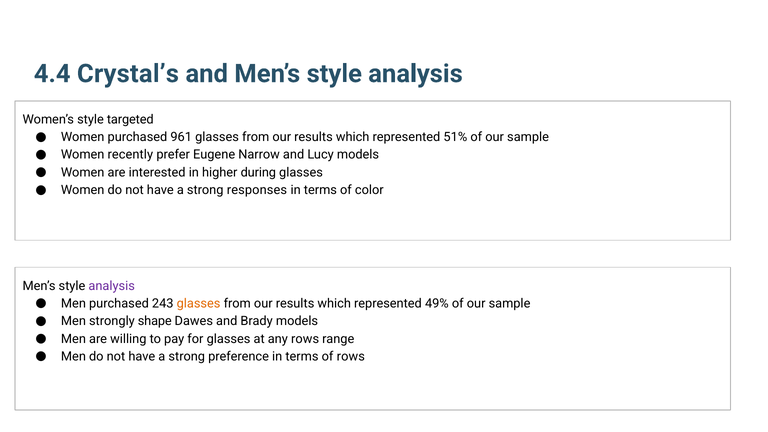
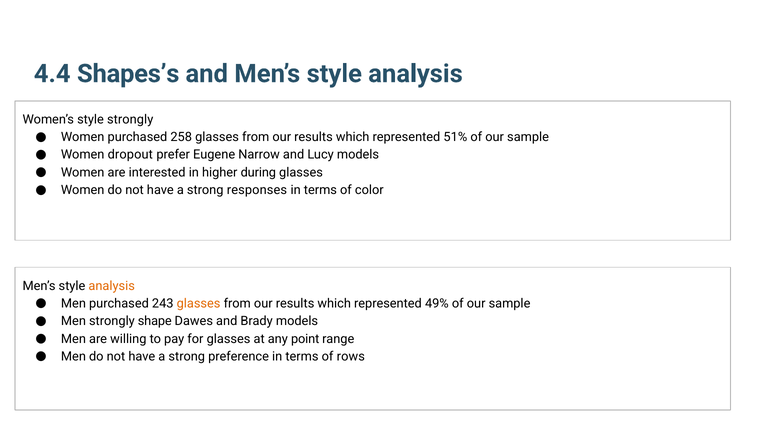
Crystal’s: Crystal’s -> Shapes’s (128, 74)
style targeted: targeted -> strongly (130, 119)
961: 961 -> 258 (181, 137)
recently: recently -> dropout (130, 155)
analysis colour: purple -> orange (112, 286)
any rows: rows -> point (305, 339)
